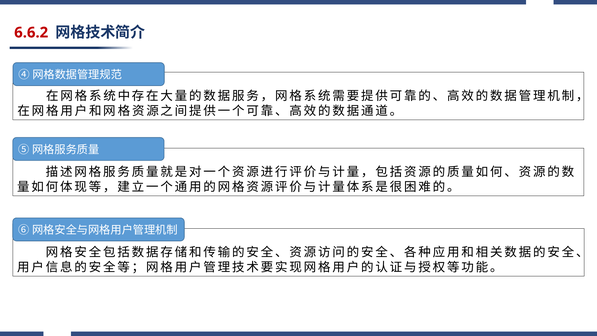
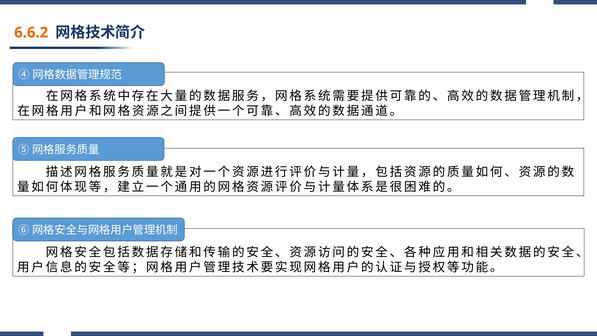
6.6.2 colour: red -> orange (31, 33)
